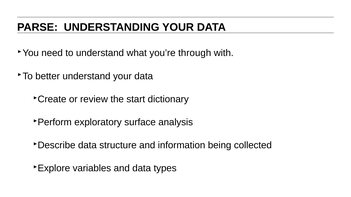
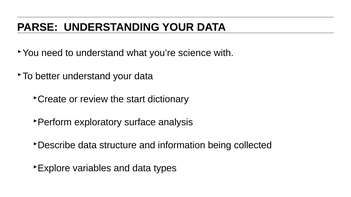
through: through -> science (195, 53)
